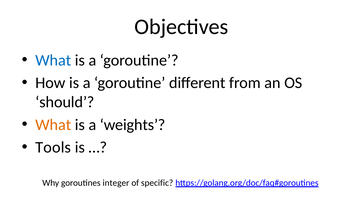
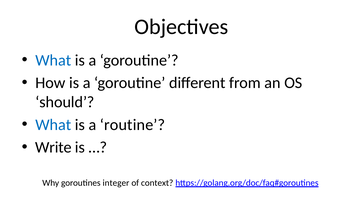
What colour: orange -> blue (53, 125)
weights: weights -> routine (133, 125)
Tools: Tools -> Write (53, 147)
specific: specific -> context (157, 183)
